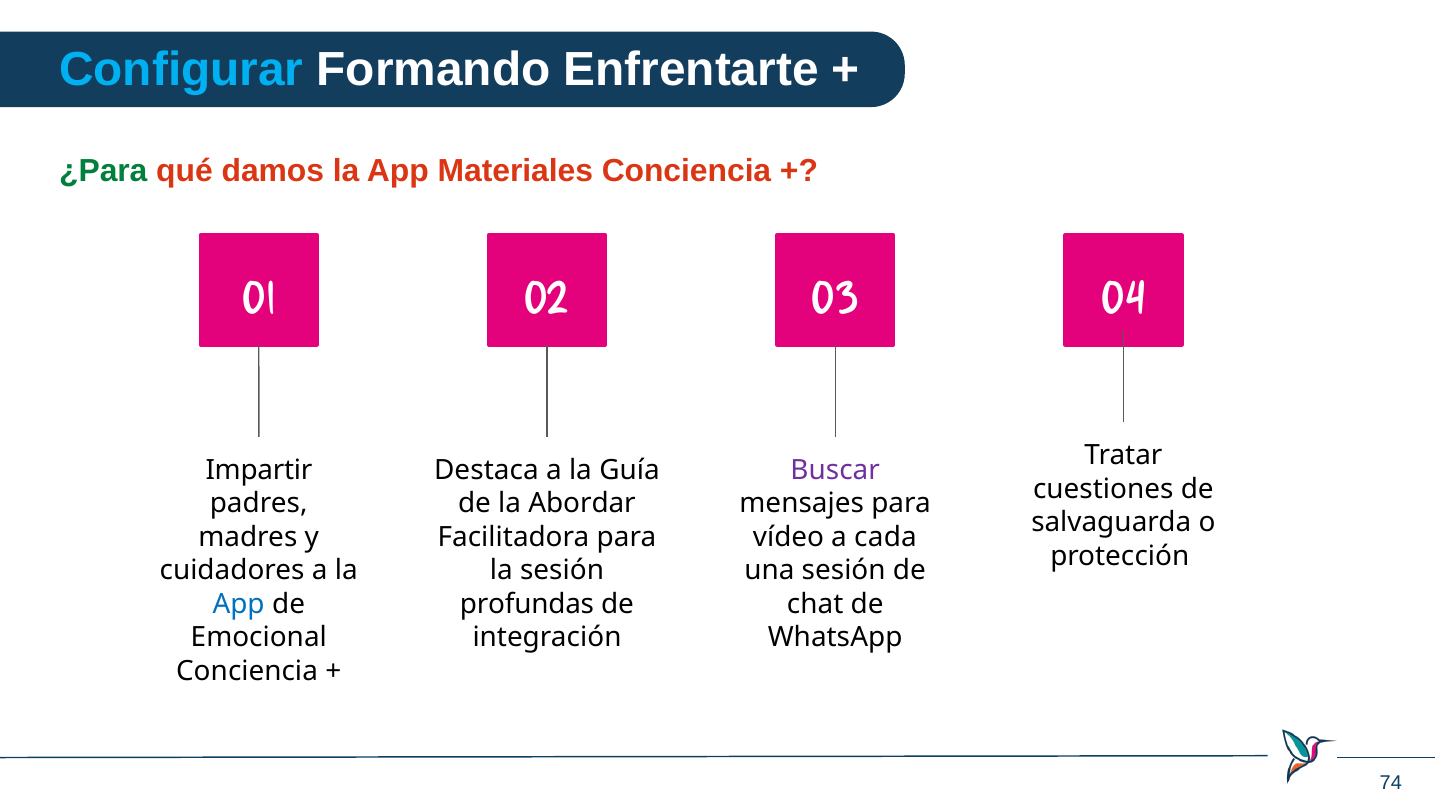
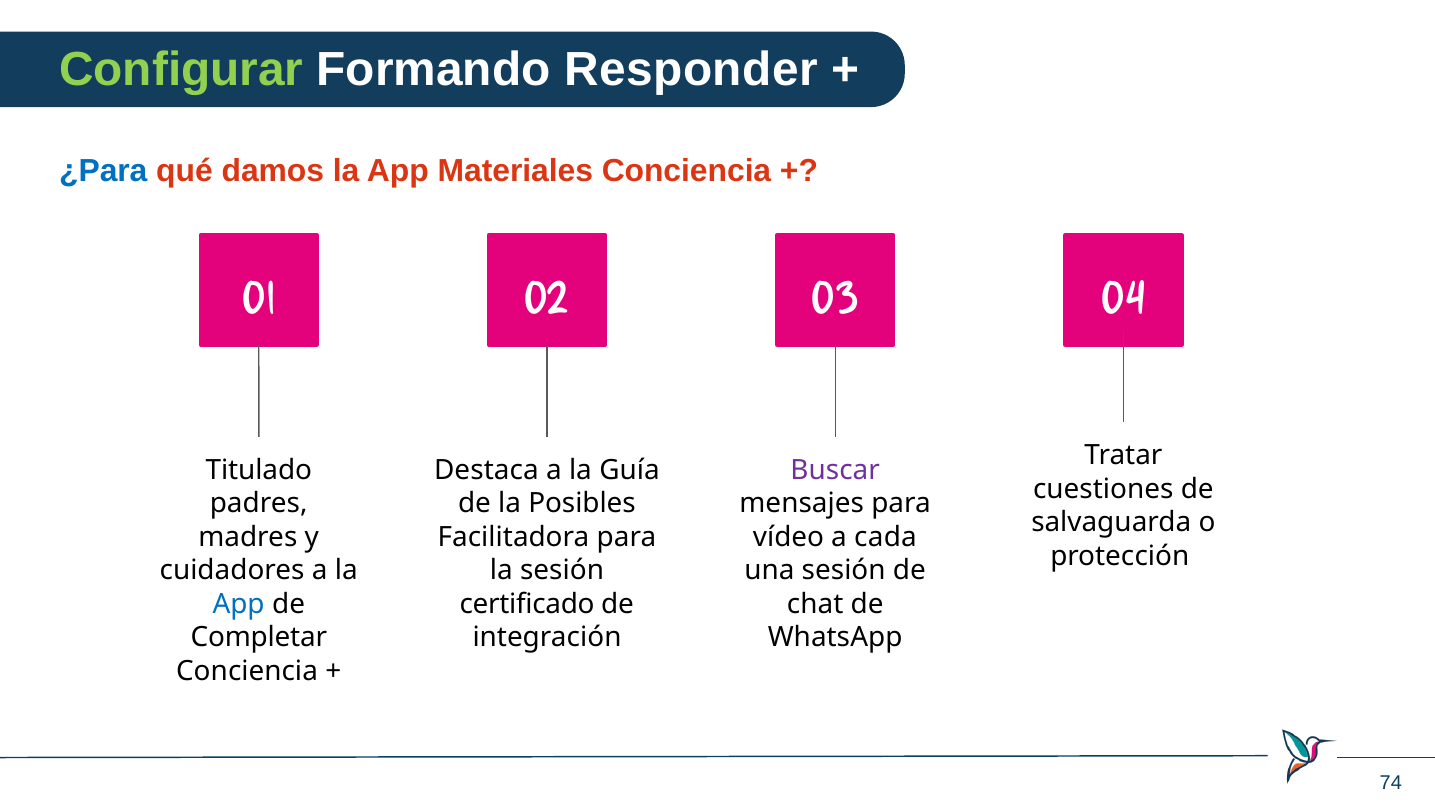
Configurar colour: light blue -> light green (181, 70)
Enfrentarte: Enfrentarte -> Responder (691, 70)
¿Para colour: green -> blue (103, 171)
Impartir: Impartir -> Titulado (259, 470)
Abordar: Abordar -> Posibles (582, 504)
profundas: profundas -> certificado (527, 604)
Emocional: Emocional -> Completar (259, 638)
